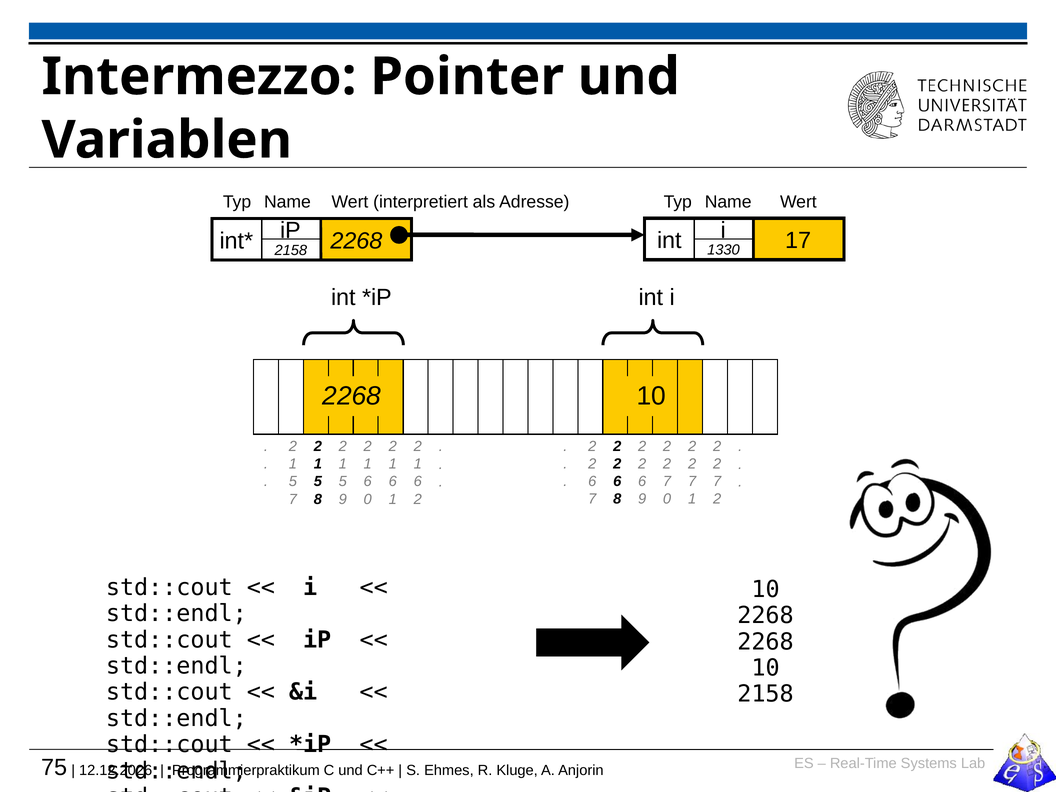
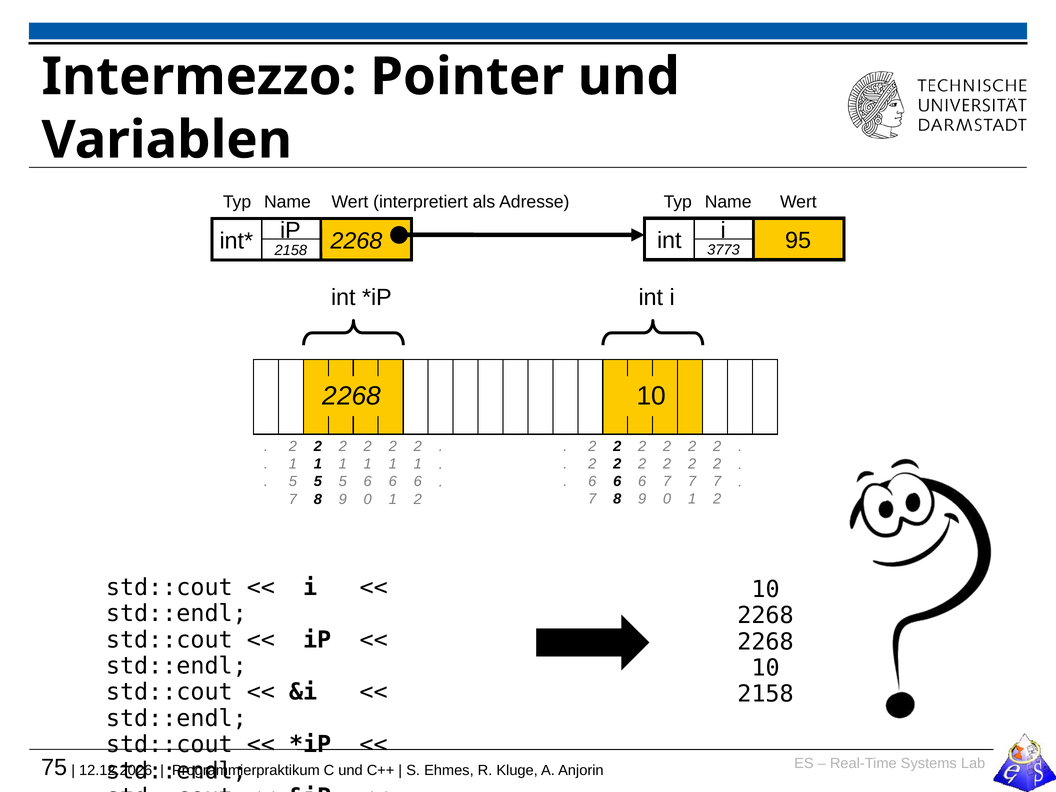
17: 17 -> 95 (798, 241)
1330: 1330 -> 3773 (723, 250)
